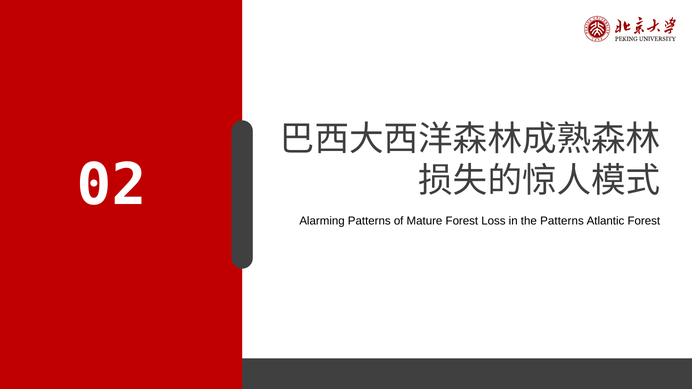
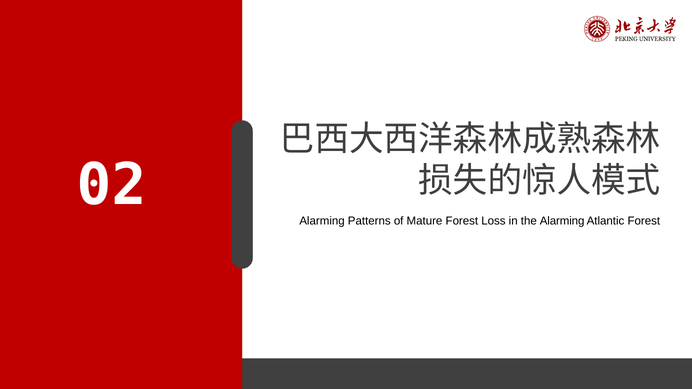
the Patterns: Patterns -> Alarming (562, 221)
